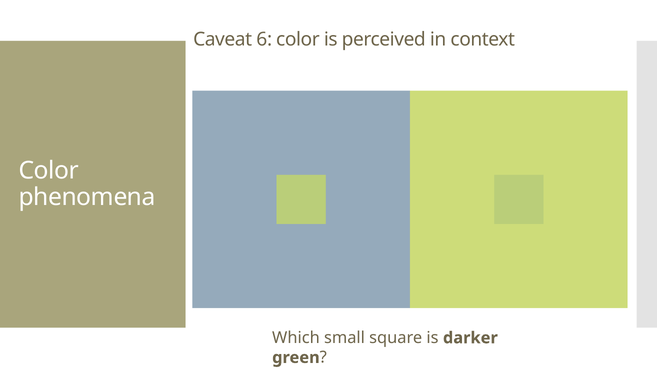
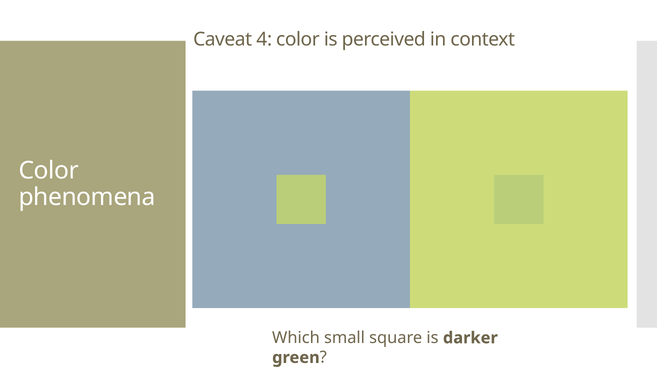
6: 6 -> 4 (264, 39)
